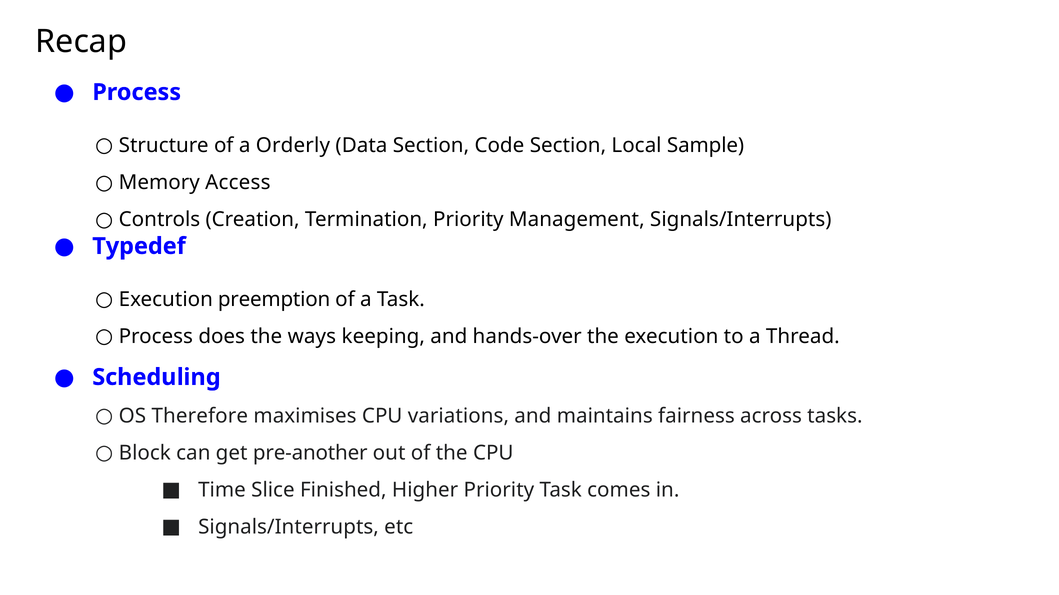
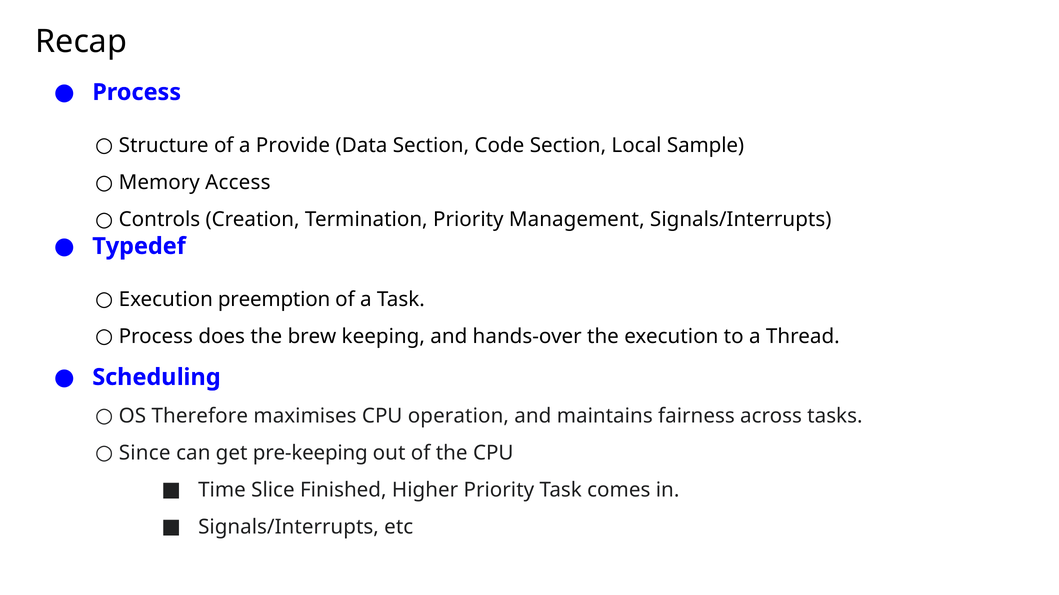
Orderly: Orderly -> Provide (293, 146)
ways: ways -> brew (312, 337)
variations: variations -> operation (458, 416)
Block: Block -> Since (145, 453)
pre-another: pre-another -> pre-keeping (310, 453)
